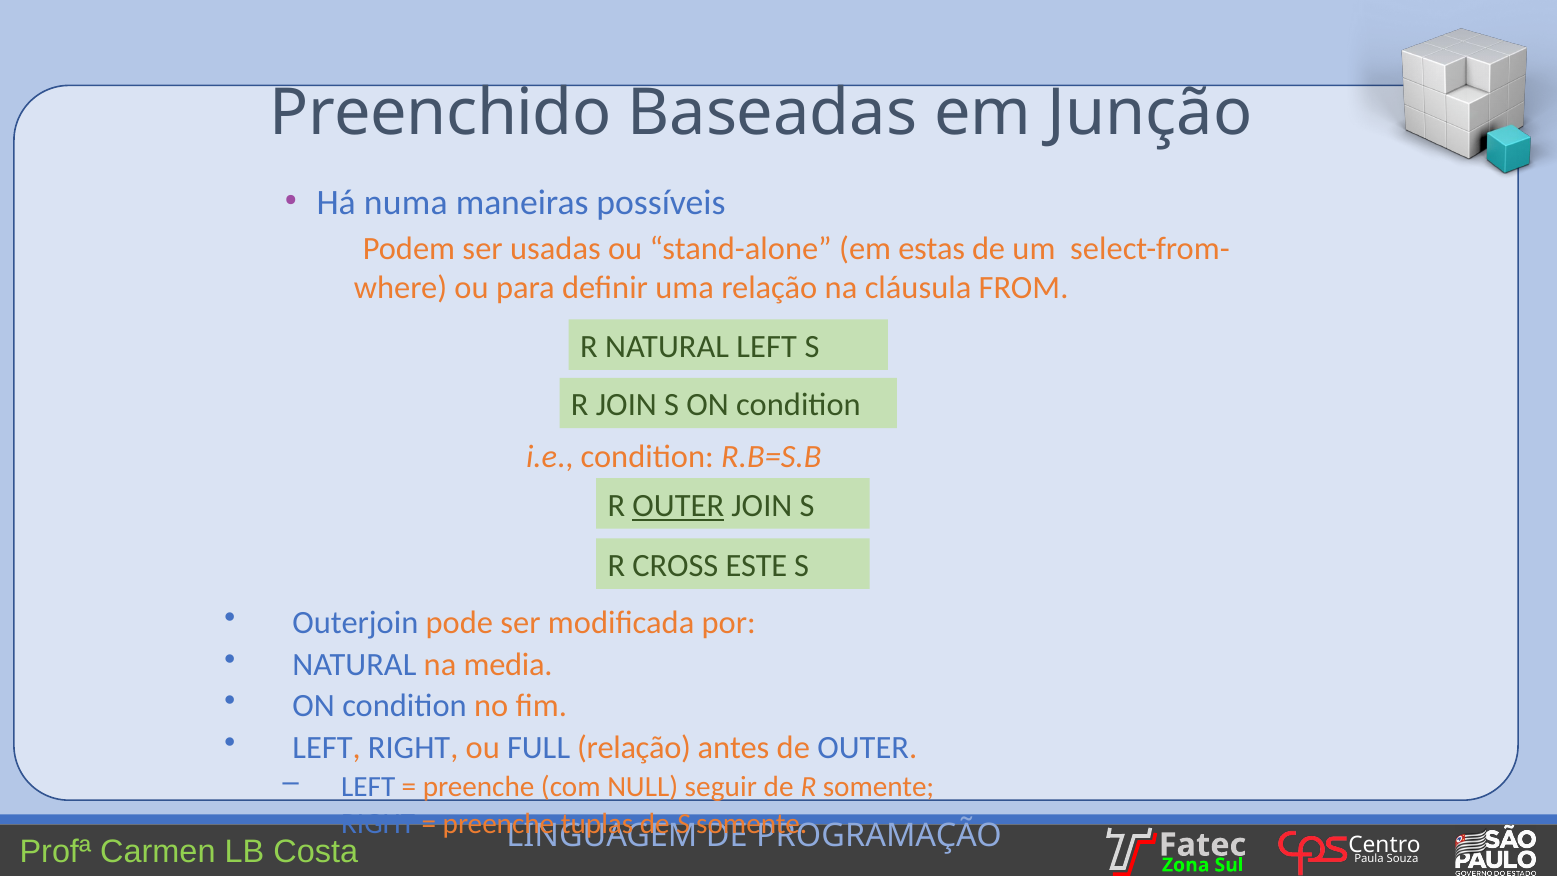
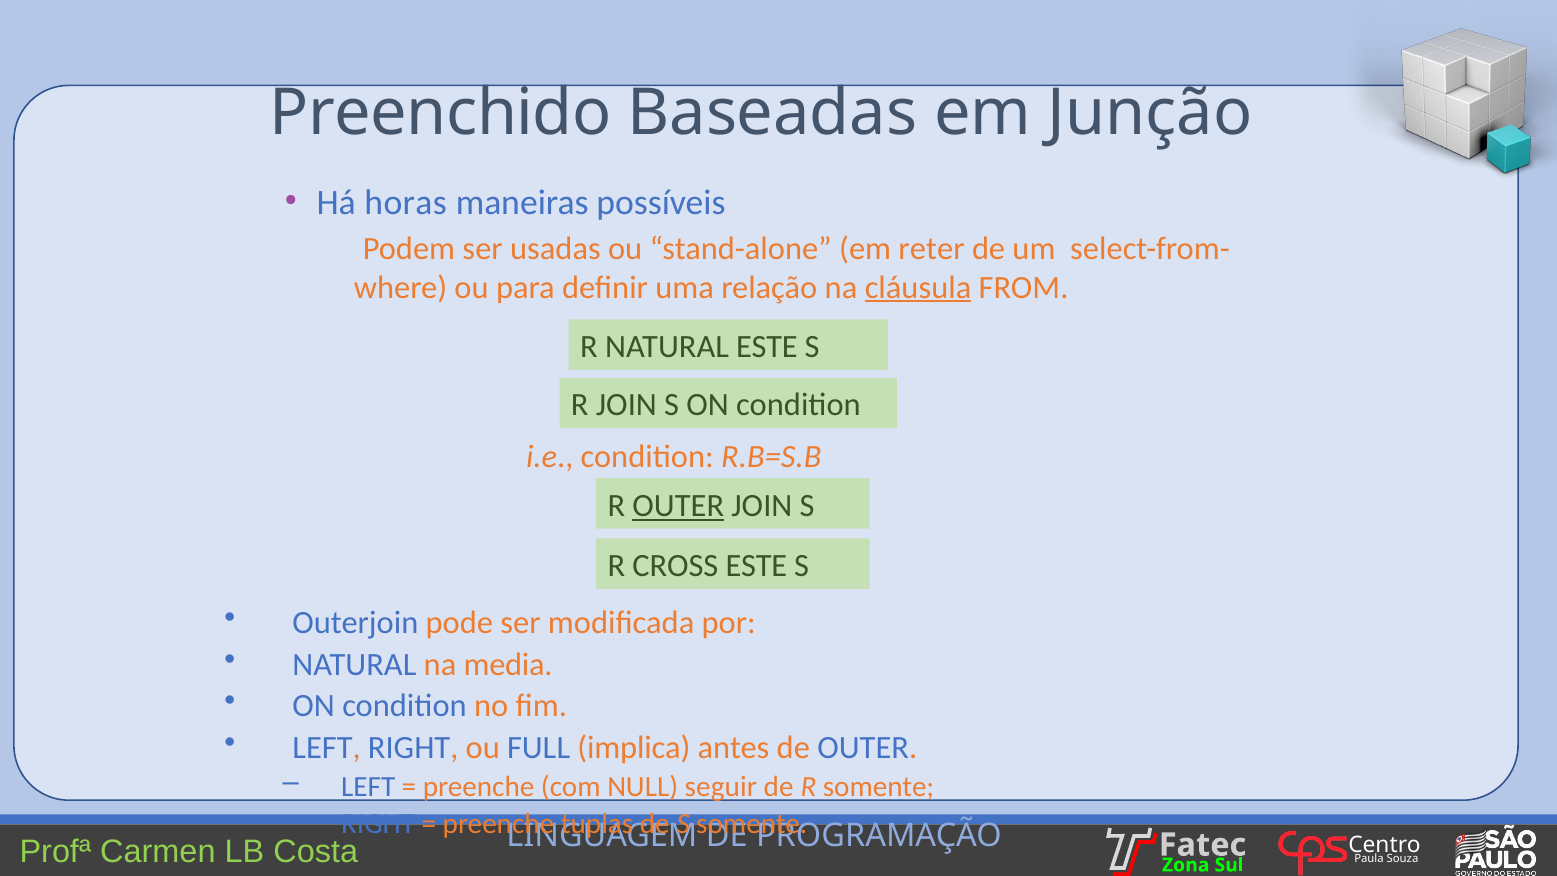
numa: numa -> horas (406, 203)
estas: estas -> reter (932, 248)
cláusula underline: none -> present (918, 287)
NATURAL LEFT: LEFT -> ESTE (767, 347)
FULL relação: relação -> implica (634, 747)
